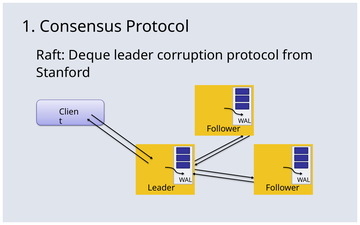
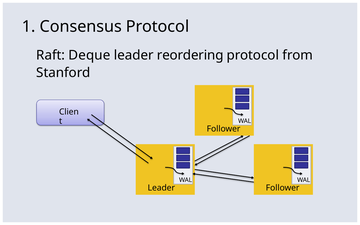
corruption: corruption -> reordering (190, 55)
